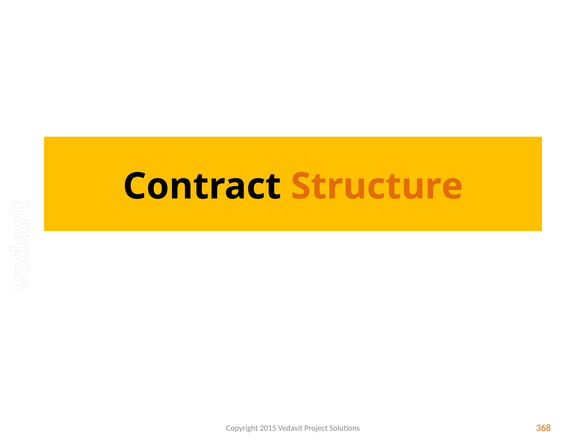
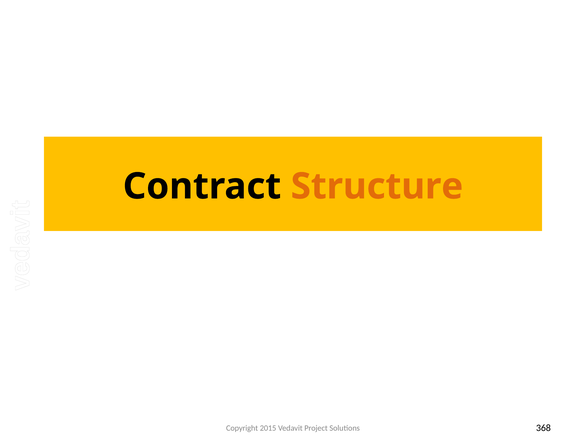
368 colour: orange -> black (543, 428)
